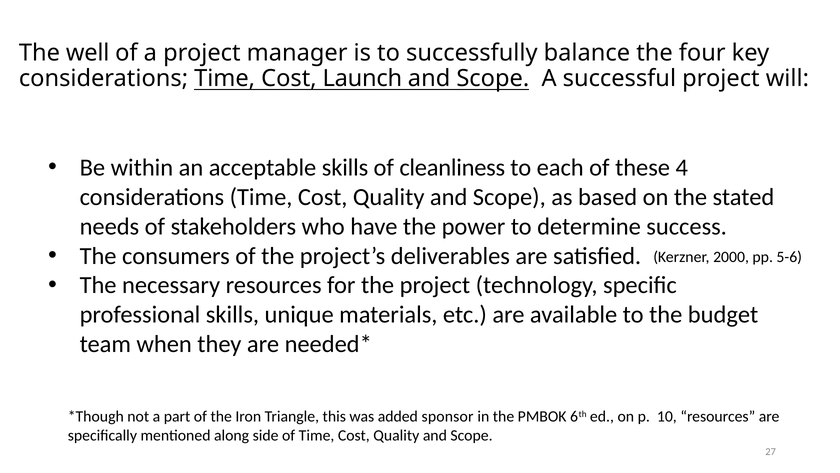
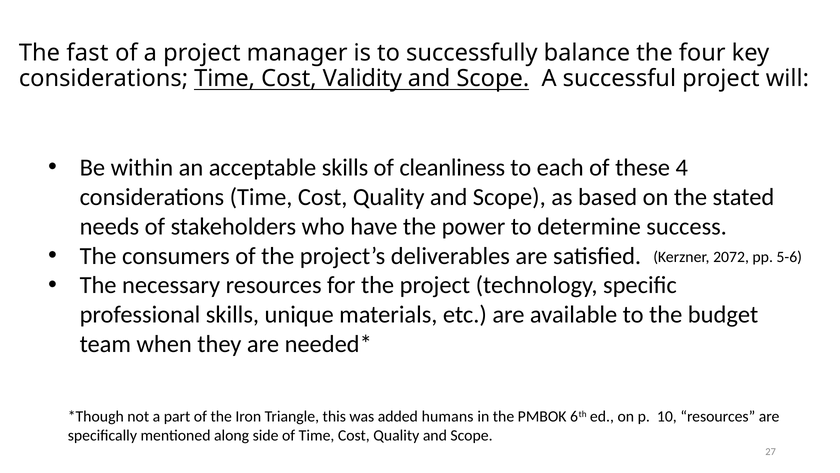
well: well -> fast (87, 53)
Launch: Launch -> Validity (362, 79)
2000: 2000 -> 2072 (731, 257)
sponsor: sponsor -> humans (448, 416)
